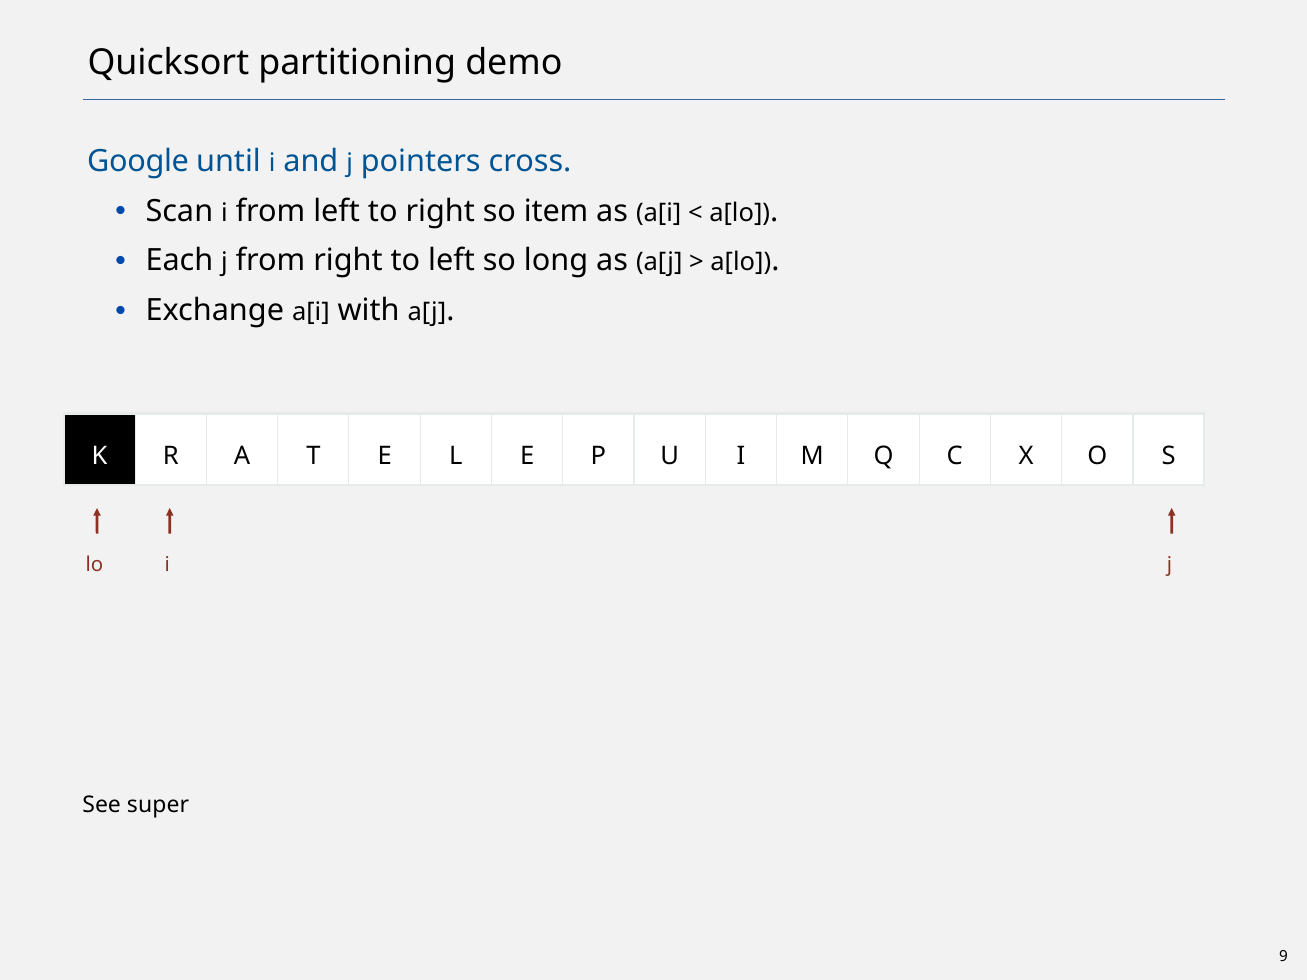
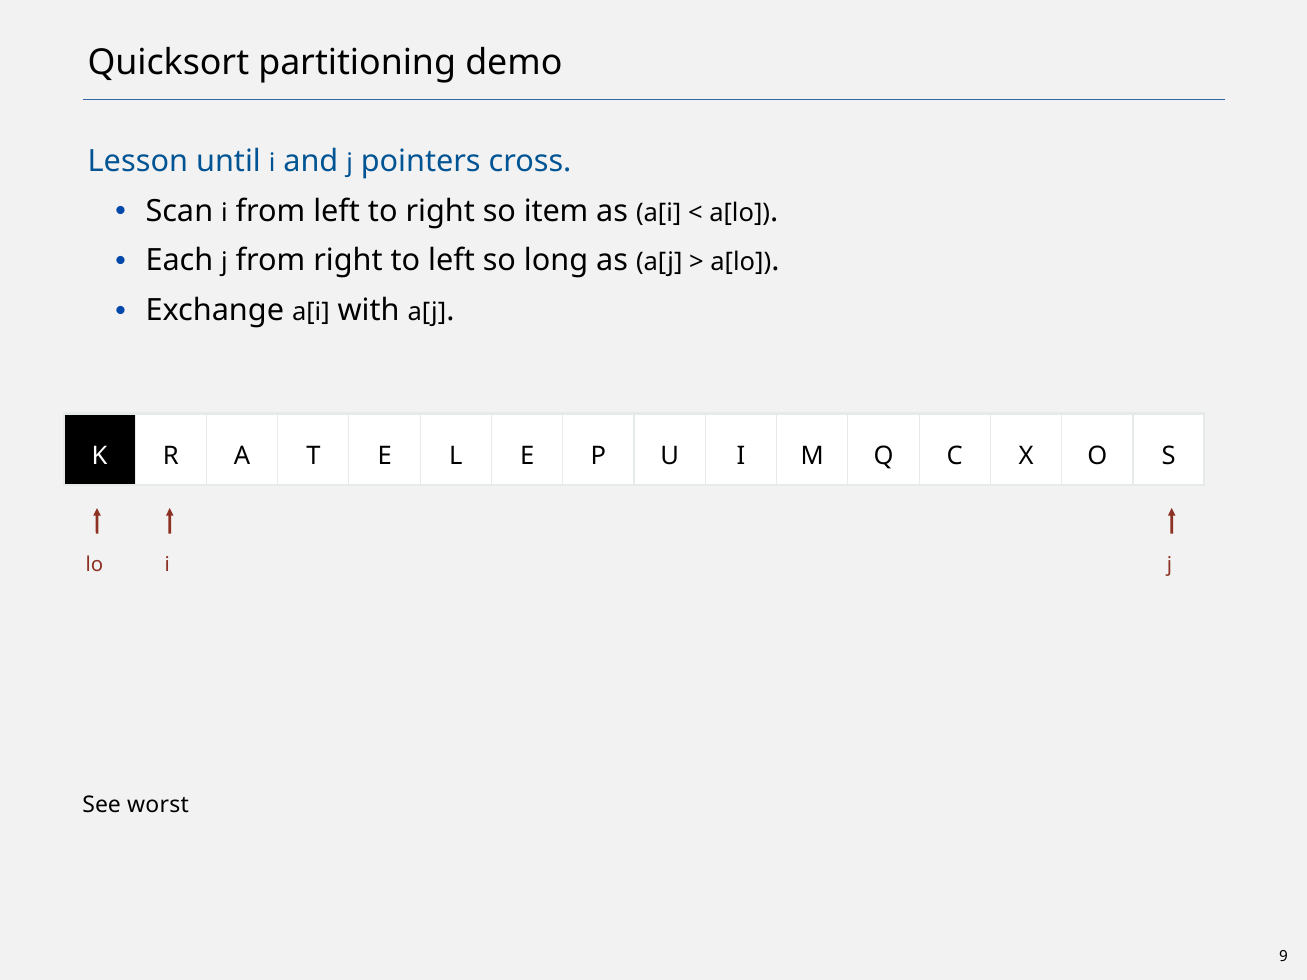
Google: Google -> Lesson (138, 161)
super: super -> worst (158, 805)
